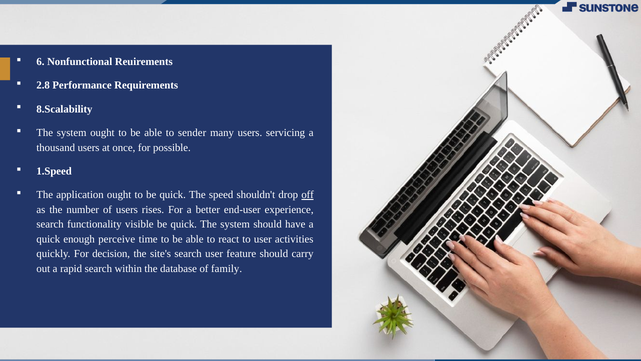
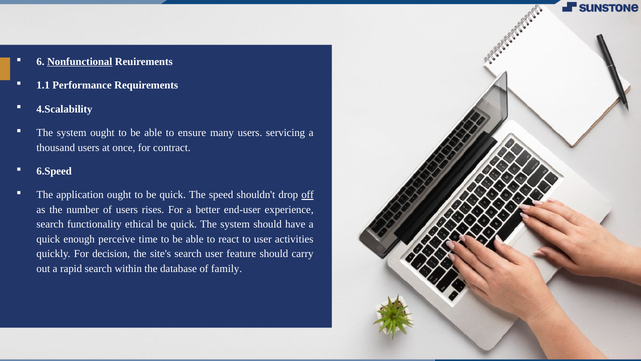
Nonfunctional underline: none -> present (80, 62)
2.8: 2.8 -> 1.1 (43, 85)
8.Scalability: 8.Scalability -> 4.Scalability (64, 109)
sender: sender -> ensure (192, 133)
possible: possible -> contract (172, 147)
1.Speed: 1.Speed -> 6.Speed (54, 171)
visible: visible -> ethical (139, 224)
